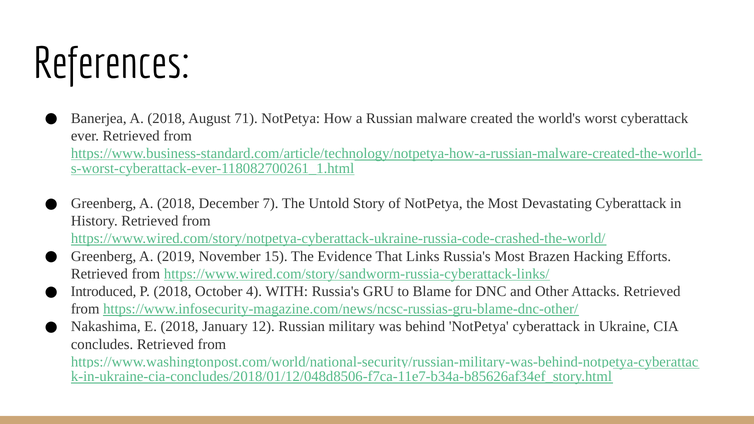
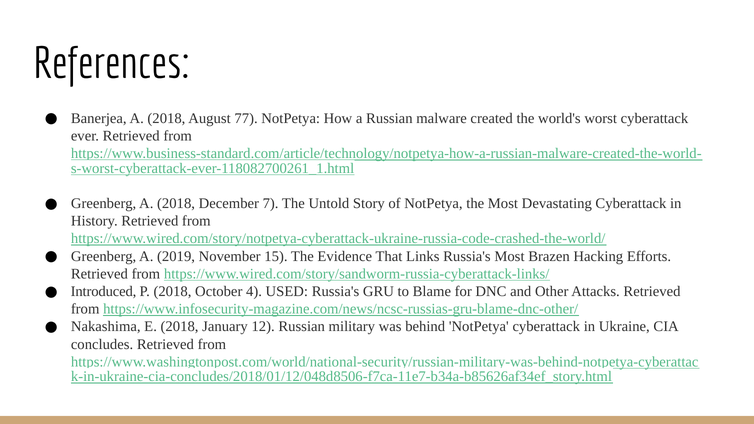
71: 71 -> 77 (246, 118)
WITH: WITH -> USED (287, 291)
